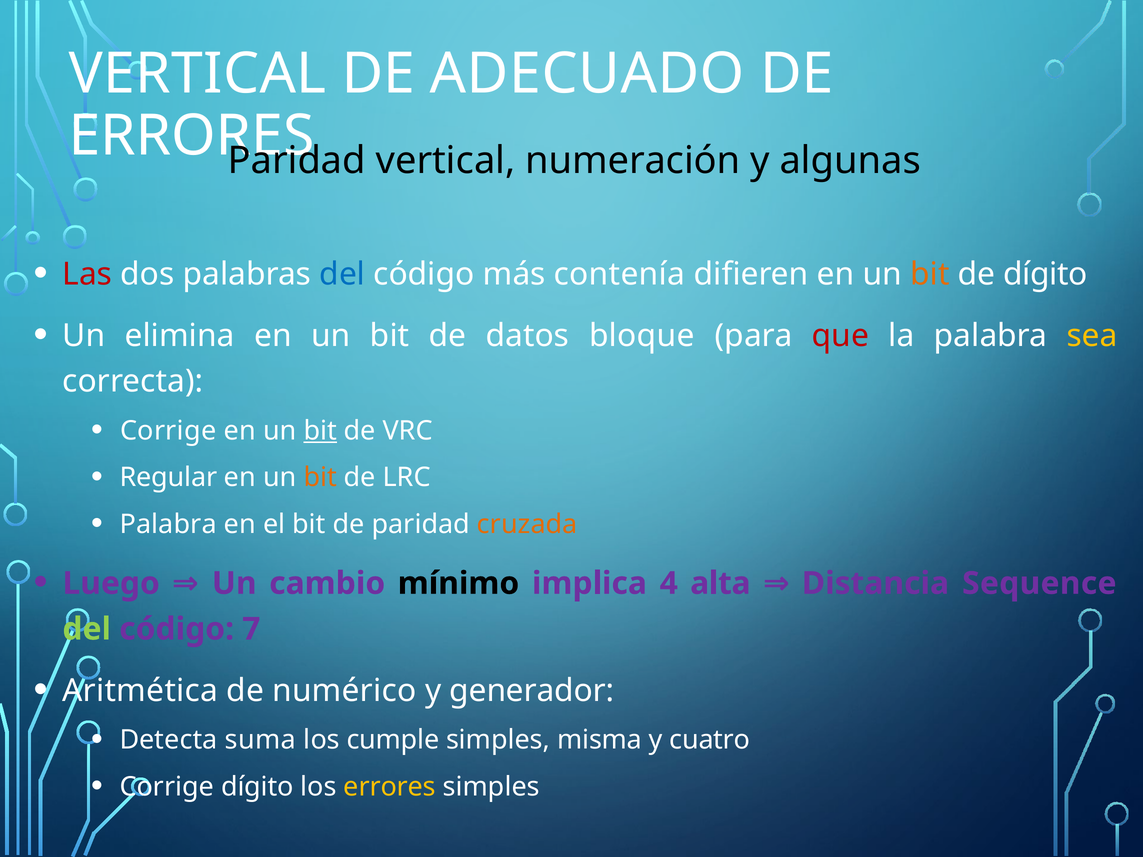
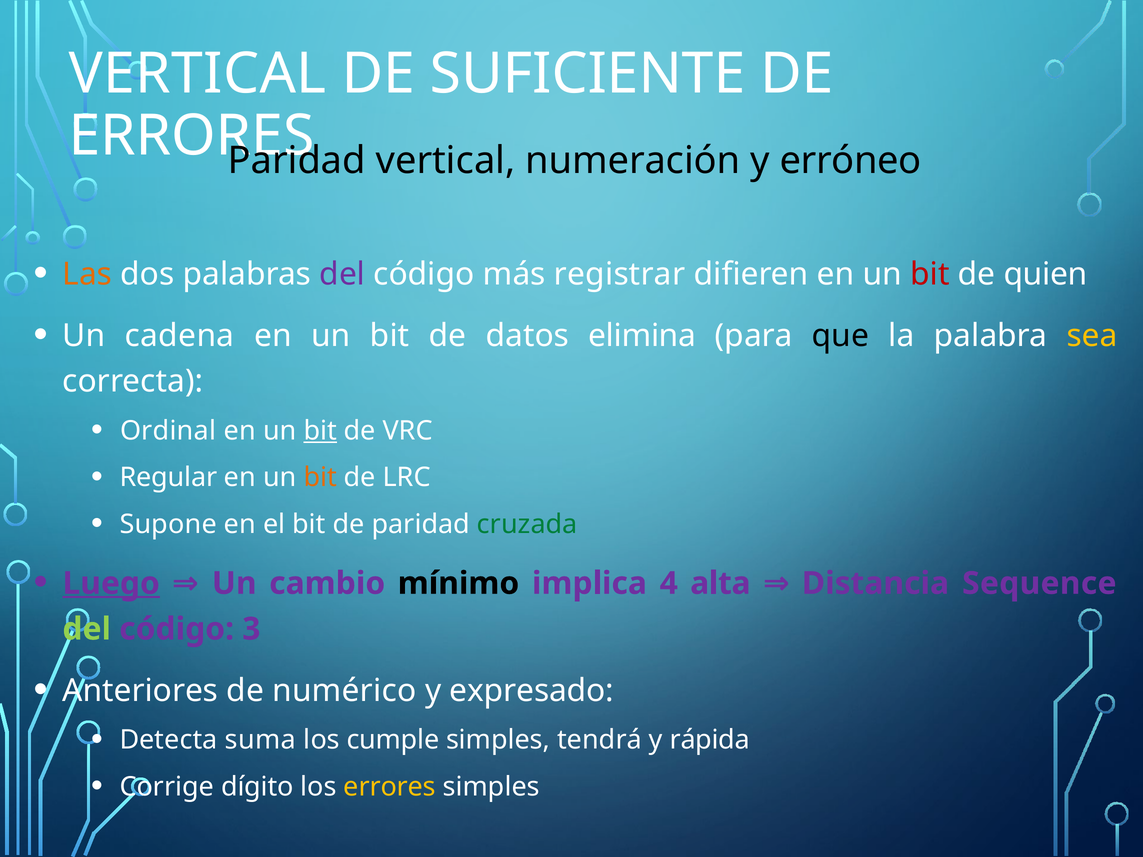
ADECUADO: ADECUADO -> SUFICIENTE (588, 74)
algunas: algunas -> erróneo (851, 161)
Las colour: red -> orange (87, 274)
del colour: blue -> purple (342, 274)
contenía: contenía -> registrar (620, 274)
bit colour: orange -> red (930, 274)
de dígito: dígito -> quien (1045, 274)
elimina: elimina -> cadena (180, 336)
bloque: bloque -> elimina (642, 336)
que colour: red -> black (840, 336)
Corrige: Corrige -> Ordinal (168, 431)
Palabra: Palabra -> Supone (168, 524)
cruzada colour: orange -> green (527, 524)
Luego underline: none -> present (111, 584)
7: 7 -> 3 (251, 629)
Aritmética: Aritmética -> Anteriores (140, 691)
generador: generador -> expresado (532, 691)
misma: misma -> tendrá (599, 740)
cuatro: cuatro -> rápida (710, 740)
